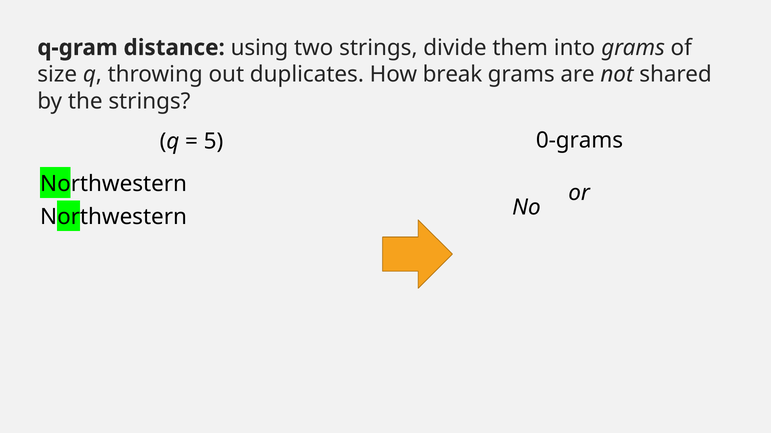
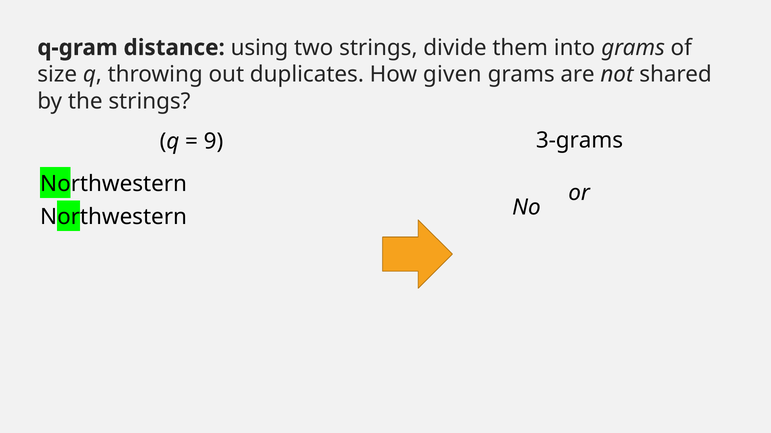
break: break -> given (452, 75)
0-grams: 0-grams -> 3-grams (579, 141)
5: 5 -> 9 (214, 142)
